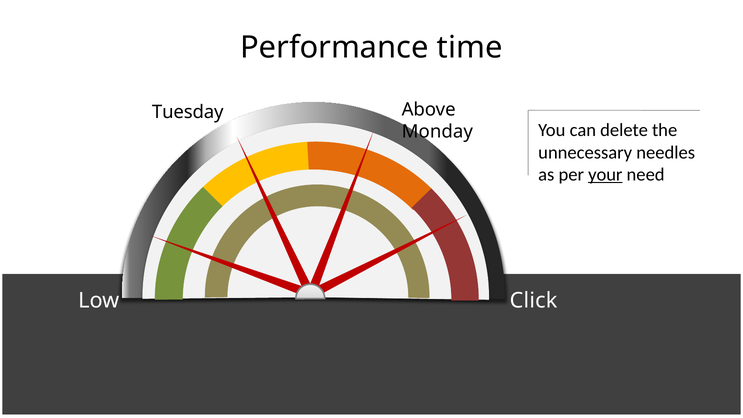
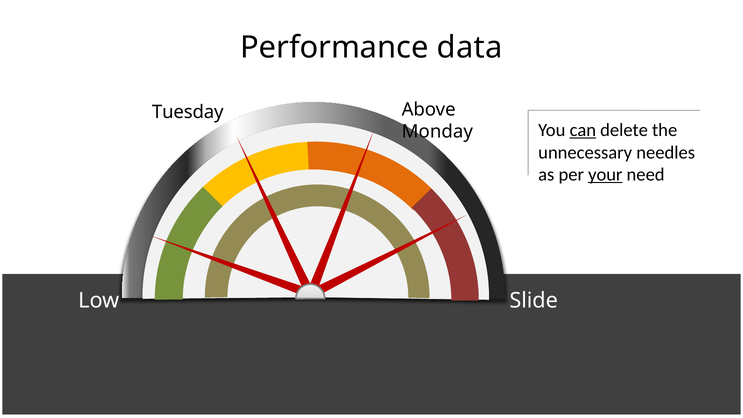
time: time -> data (470, 48)
can underline: none -> present (583, 130)
Click: Click -> Slide (534, 301)
